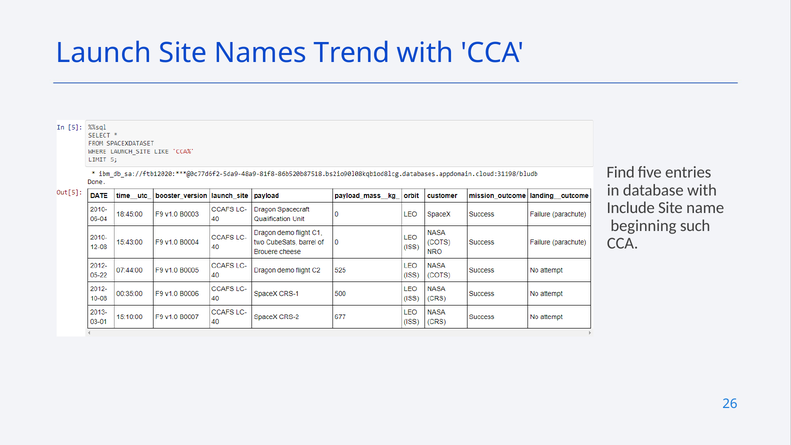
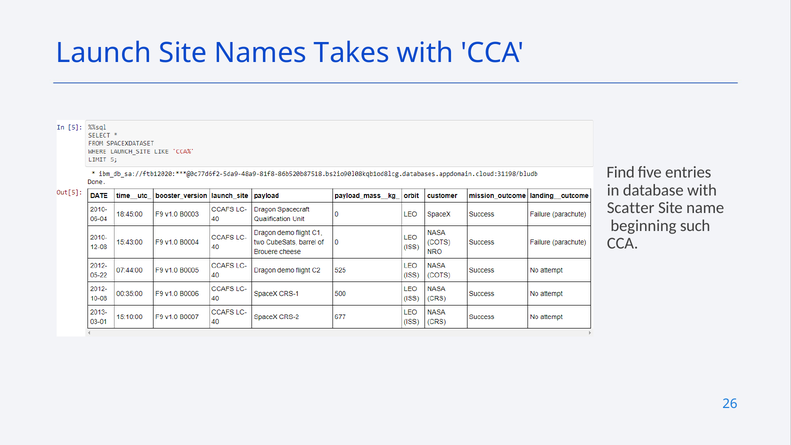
Trend: Trend -> Takes (352, 53)
Include: Include -> Scatter (631, 208)
